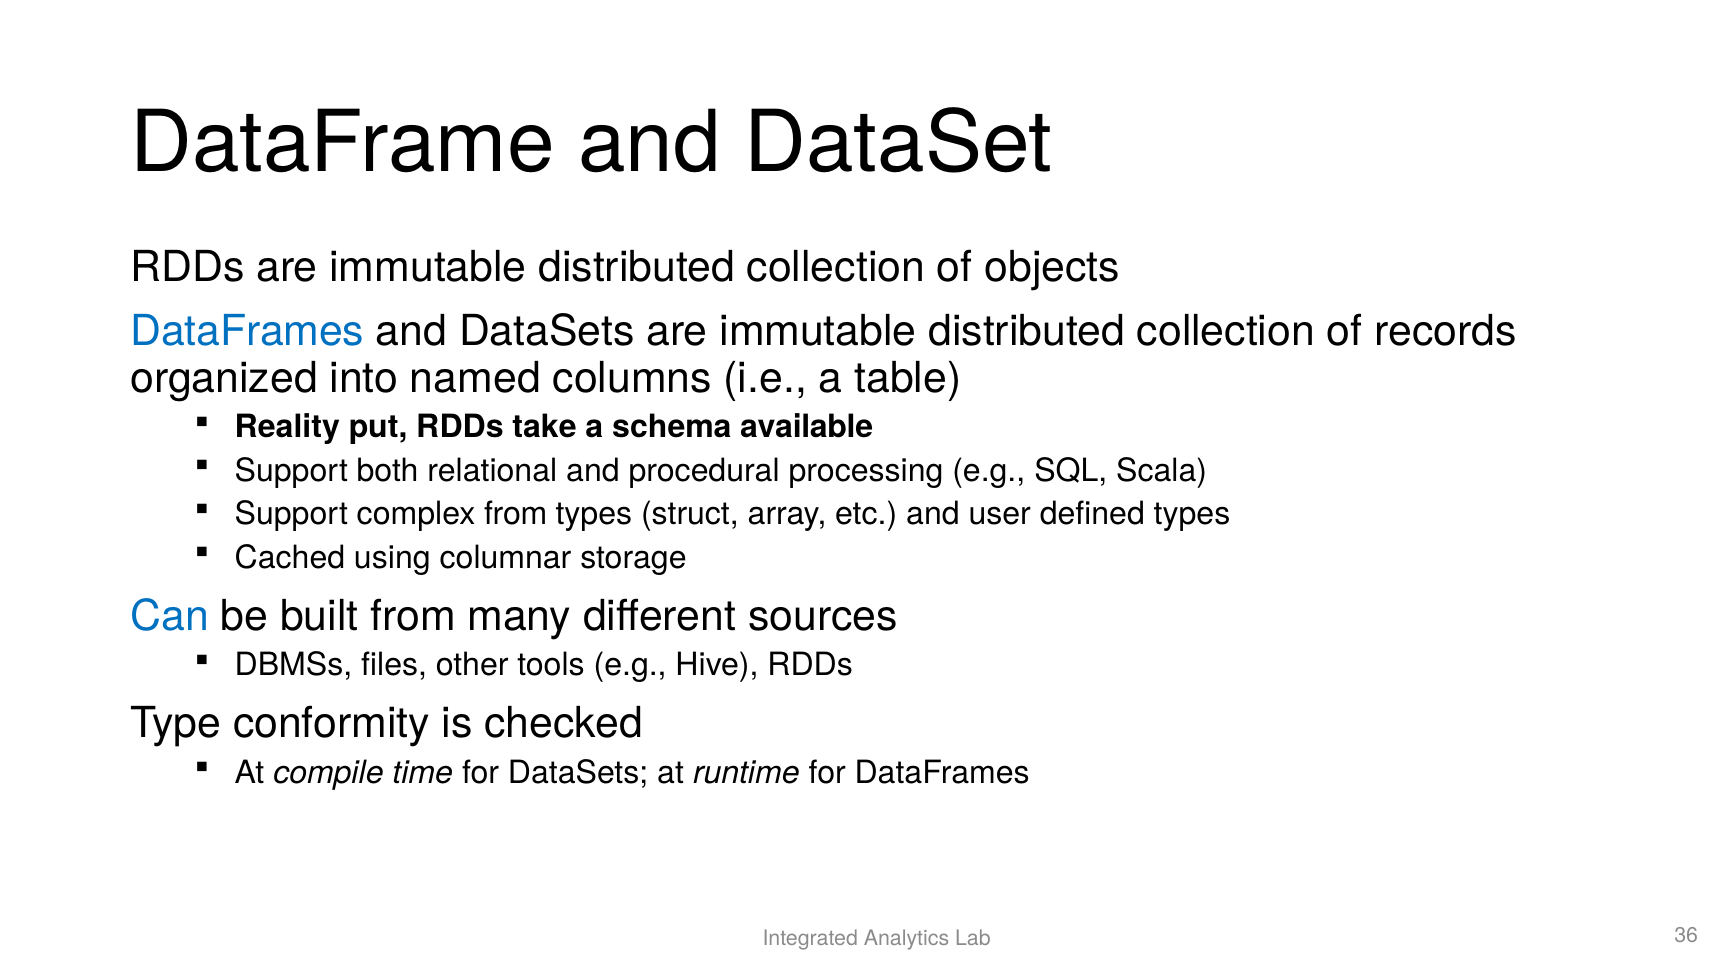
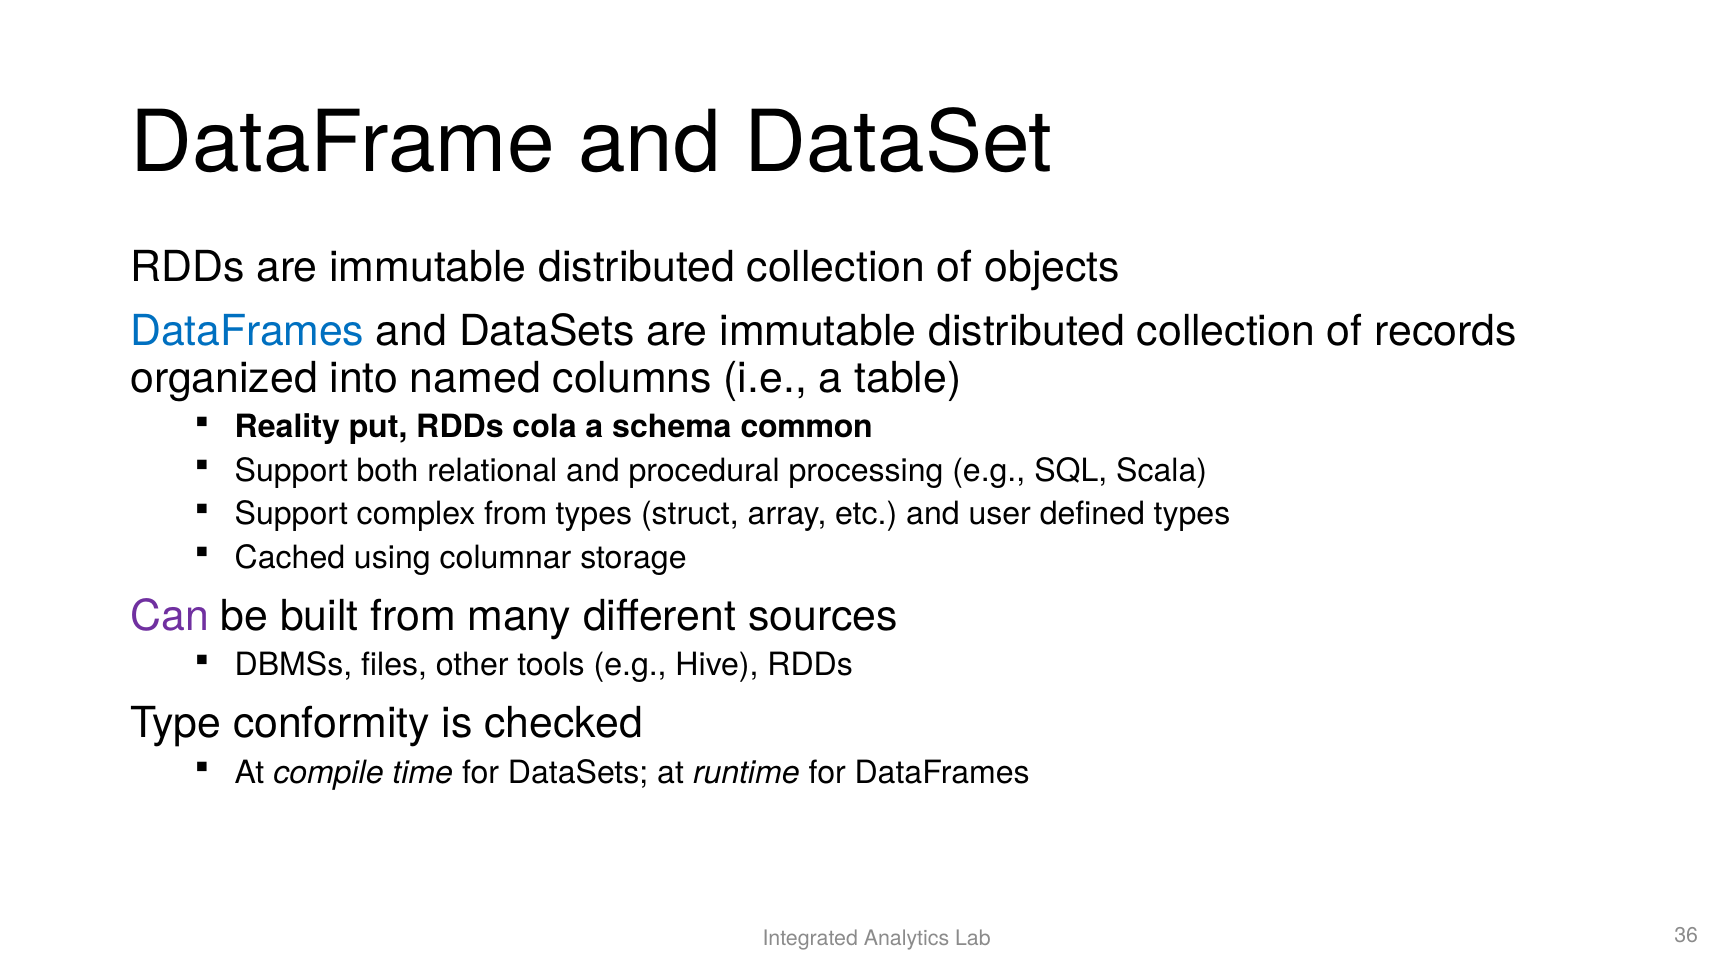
take: take -> cola (545, 427)
available: available -> common (807, 427)
Can colour: blue -> purple (170, 616)
